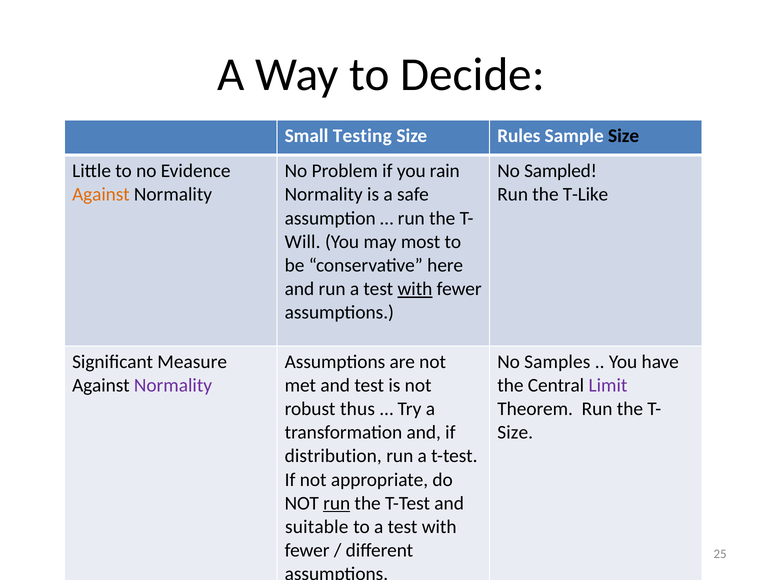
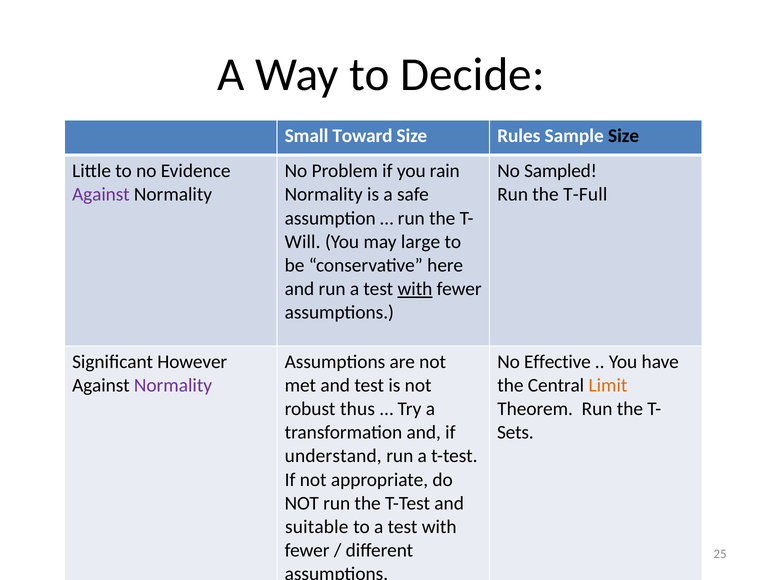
Testing: Testing -> Toward (363, 136)
Against colour: orange -> purple (101, 194)
T-Like: T-Like -> T-Full (585, 194)
most: most -> large (421, 242)
Measure: Measure -> However (192, 362)
Samples: Samples -> Effective (557, 362)
Limit colour: purple -> orange (608, 385)
Size: Size -> Sets (515, 432)
distribution: distribution -> understand (333, 456)
run underline: present -> none (337, 503)
